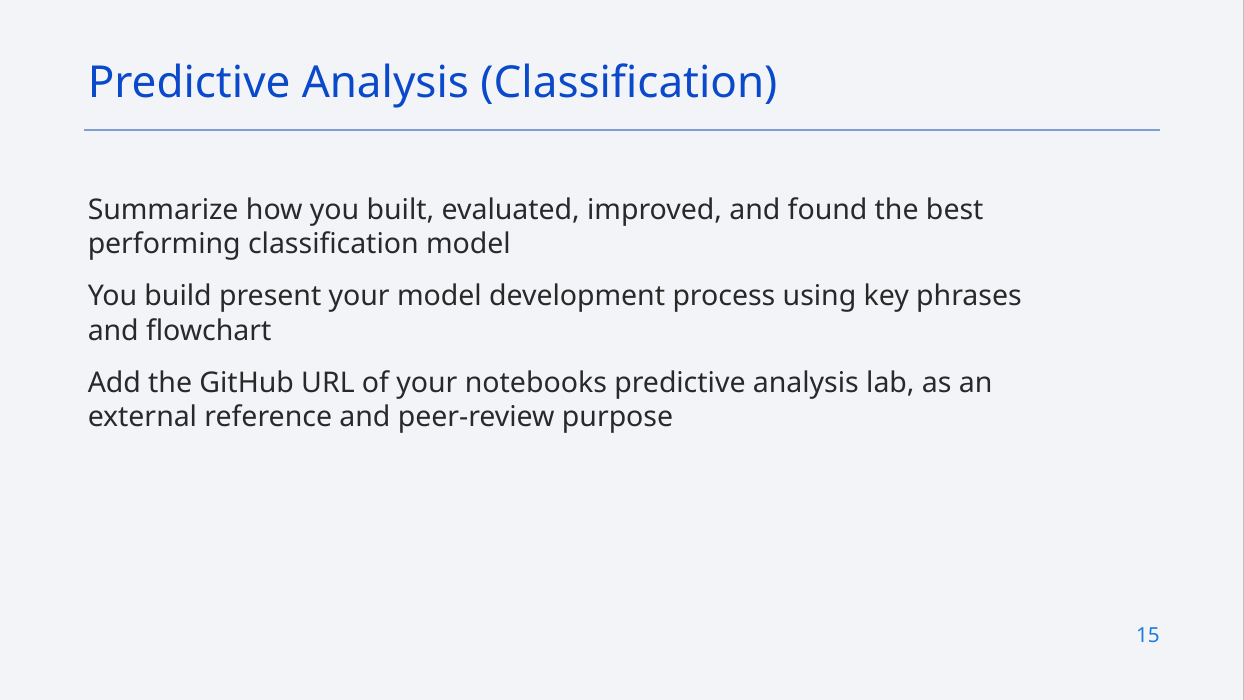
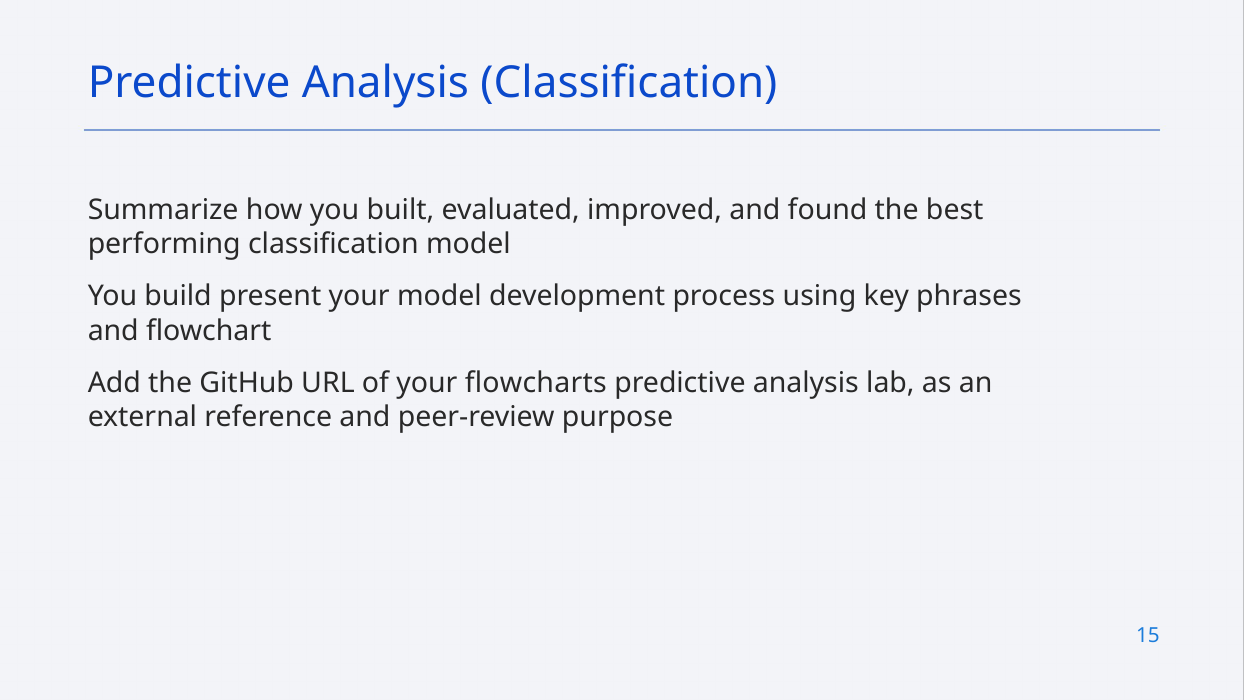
notebooks: notebooks -> flowcharts (536, 383)
